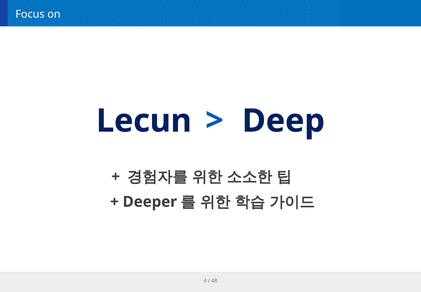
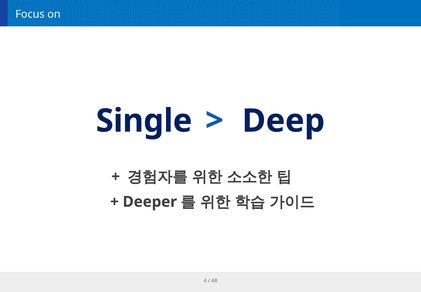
Lecun: Lecun -> Single (144, 121)
